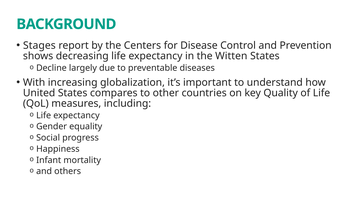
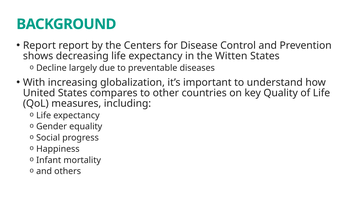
Stages: Stages -> Report (39, 46)
